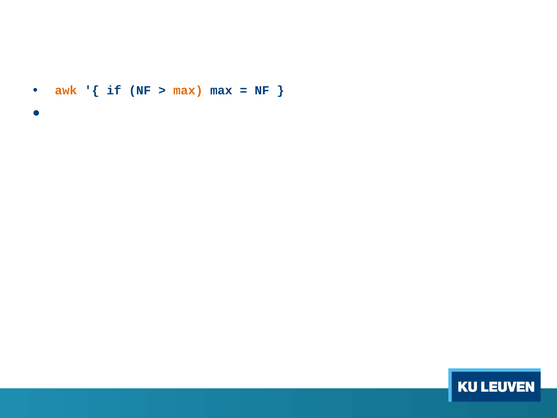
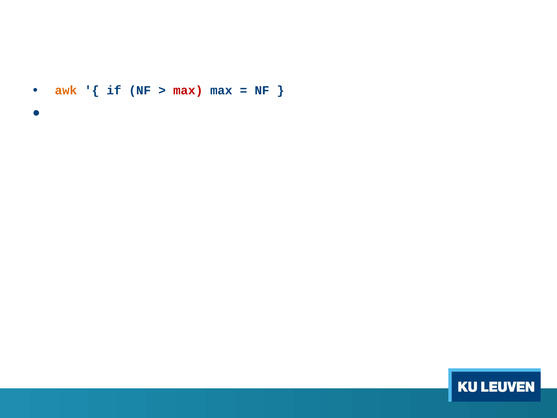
max colour: orange -> red (188, 91)
